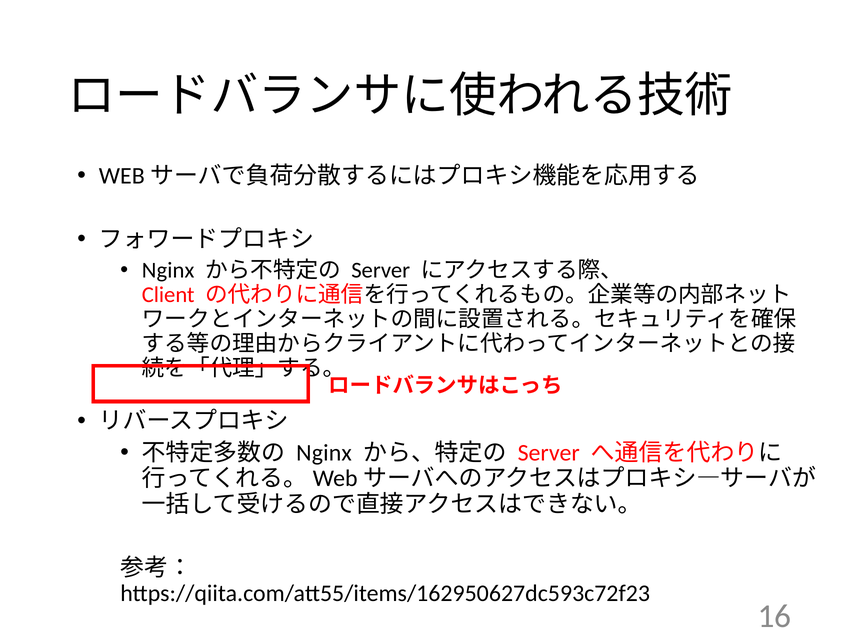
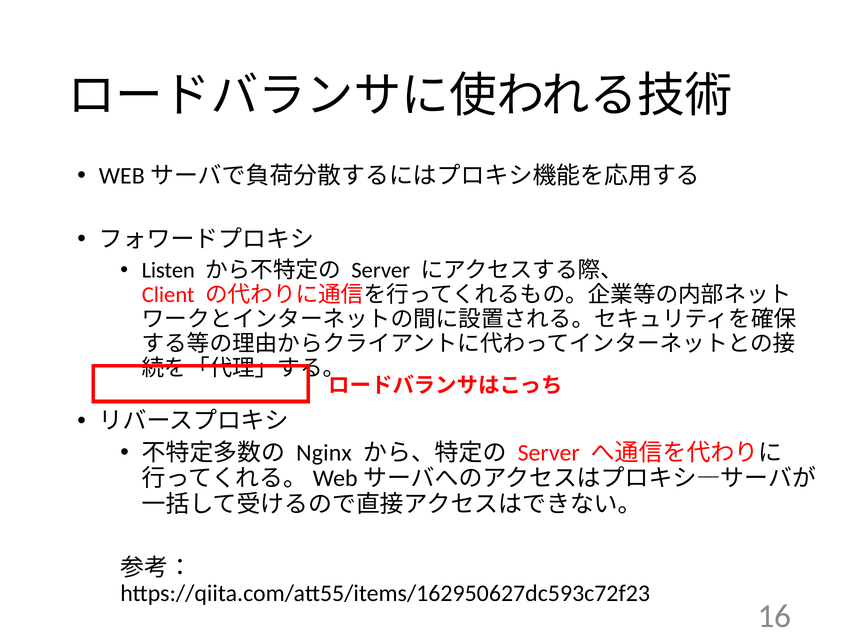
Nginx: Nginx -> Listen (168, 270)
